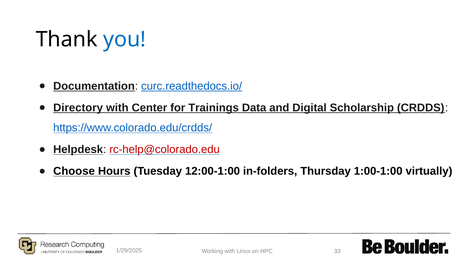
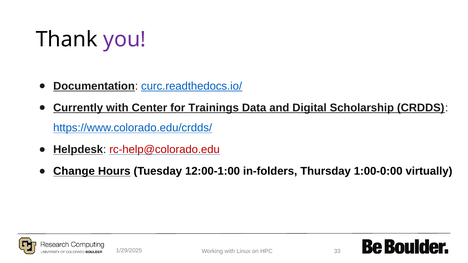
you colour: blue -> purple (125, 39)
Directory: Directory -> Currently (78, 108)
Choose: Choose -> Change (74, 171)
1:00-1:00: 1:00-1:00 -> 1:00-0:00 (378, 171)
